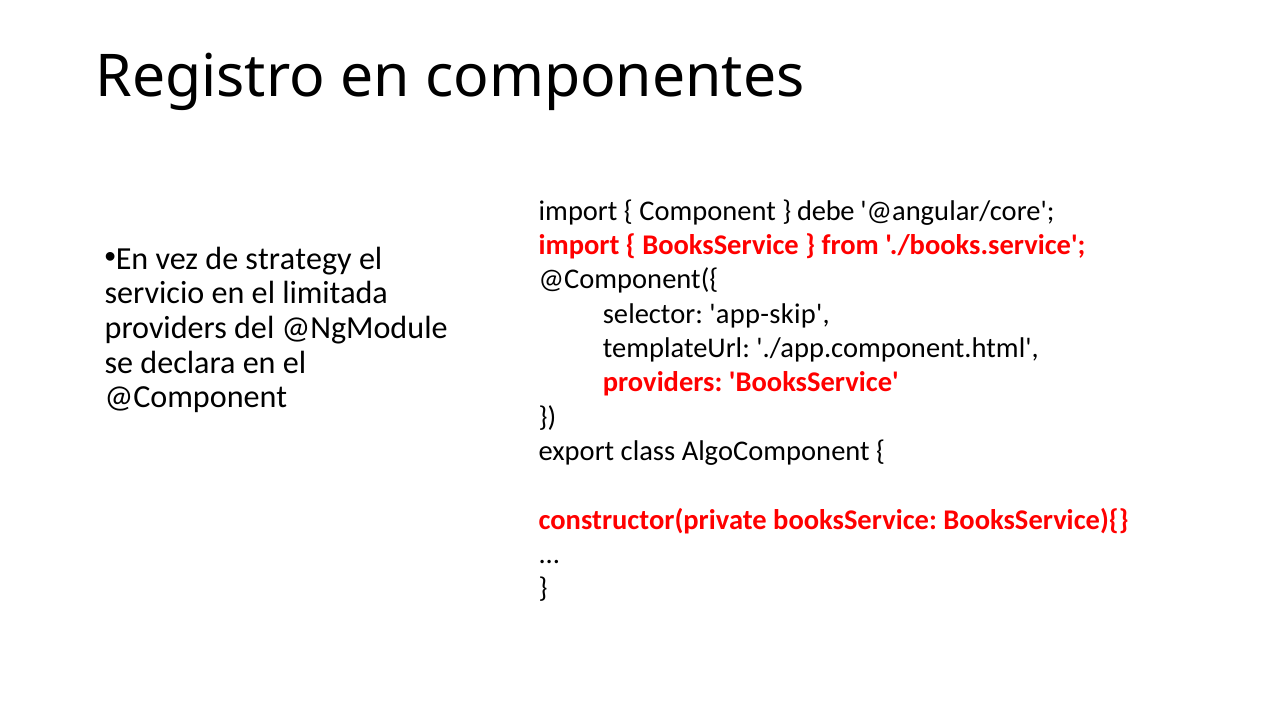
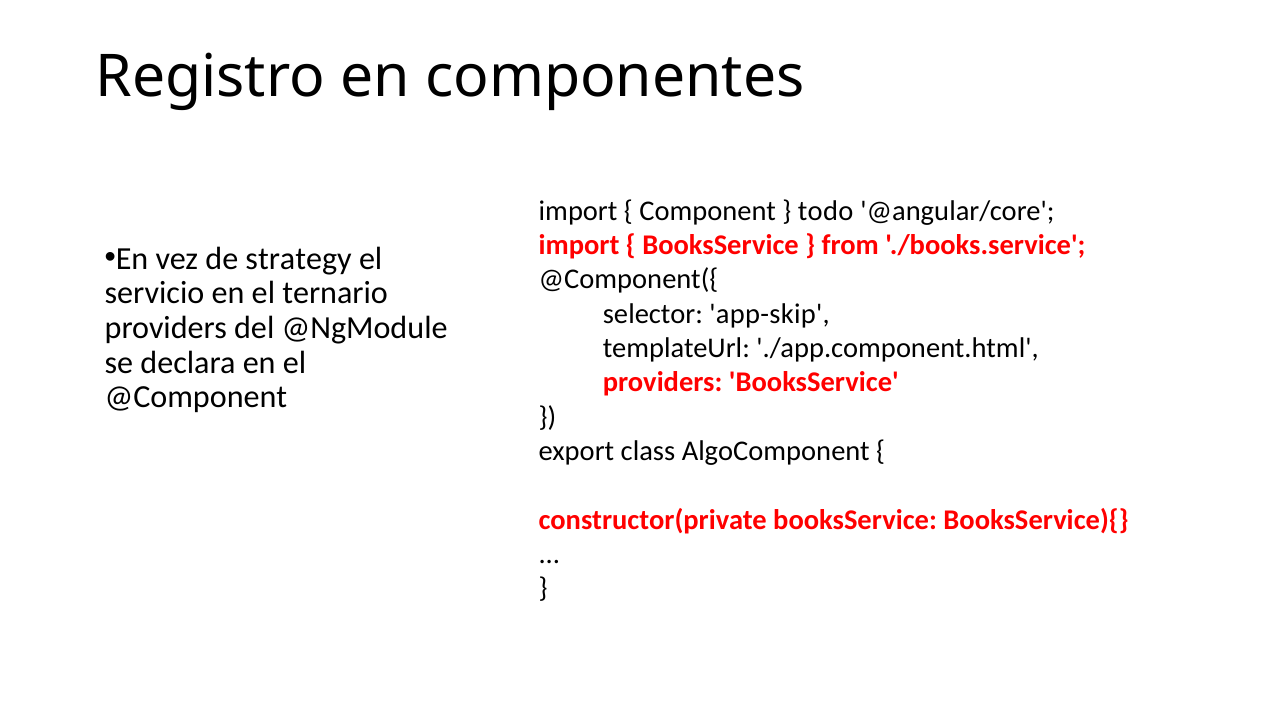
debe: debe -> todo (826, 211)
limitada: limitada -> ternario (335, 293)
